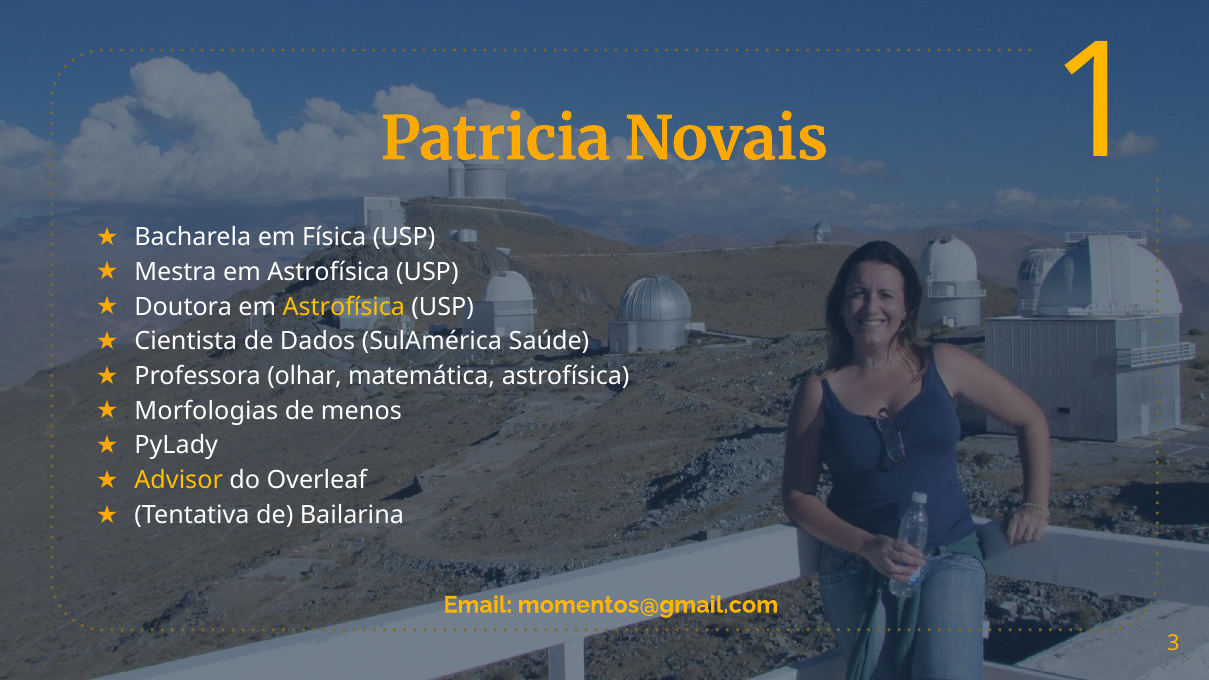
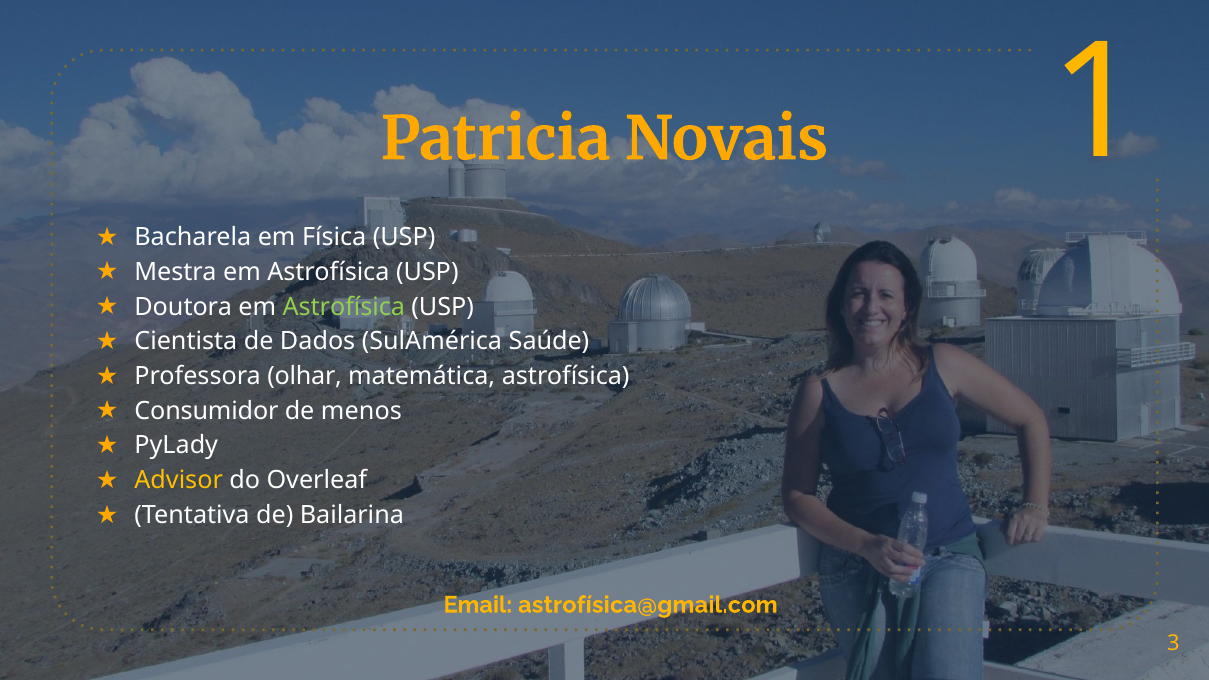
Astrofísica colour: yellow -> light green (344, 307)
Morfologias: Morfologias -> Consumidor (206, 411)
momentos@gmail.com: momentos@gmail.com -> astrofísica@gmail.com (648, 605)
